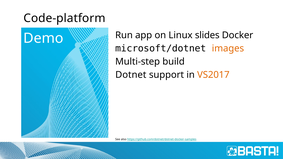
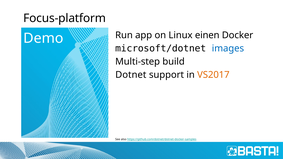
Code-platform: Code-platform -> Focus-platform (65, 18)
slides: slides -> einen (207, 35)
images colour: orange -> blue (228, 48)
